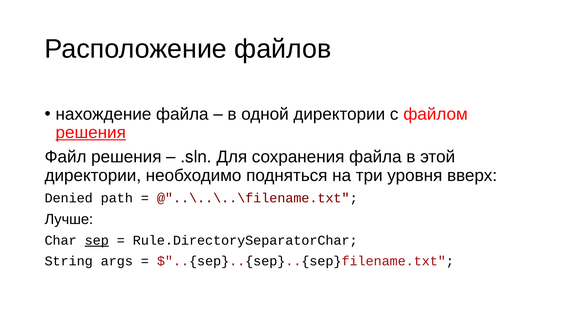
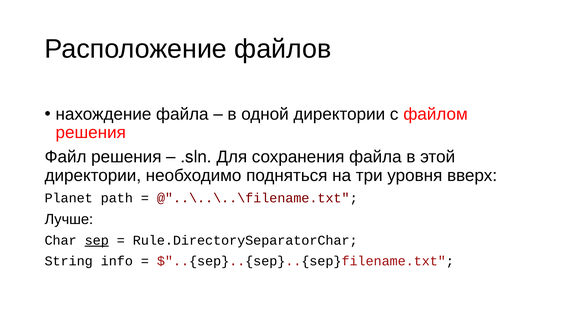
решения underline: present -> none (91, 133)
Denied: Denied -> Planet (69, 198)
args: args -> info (117, 261)
